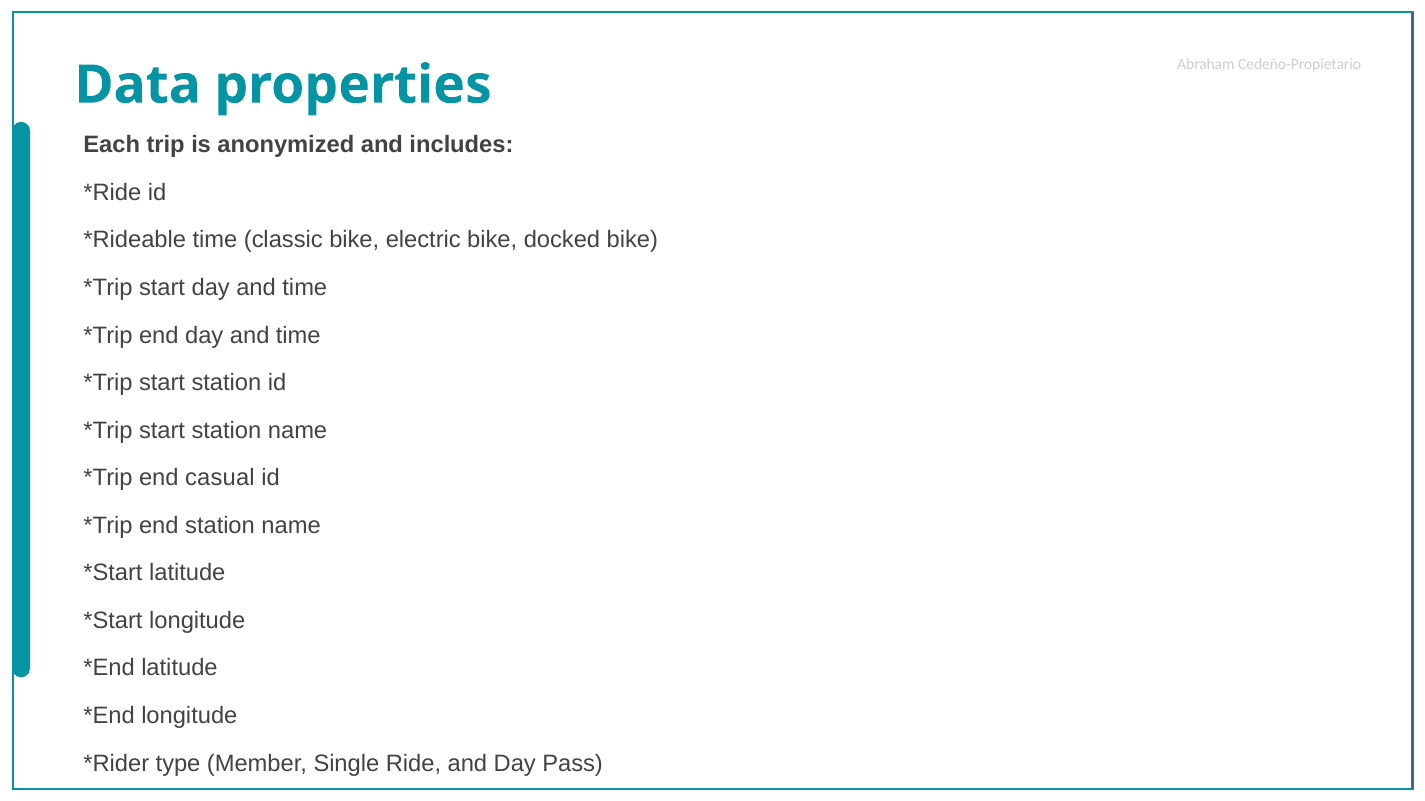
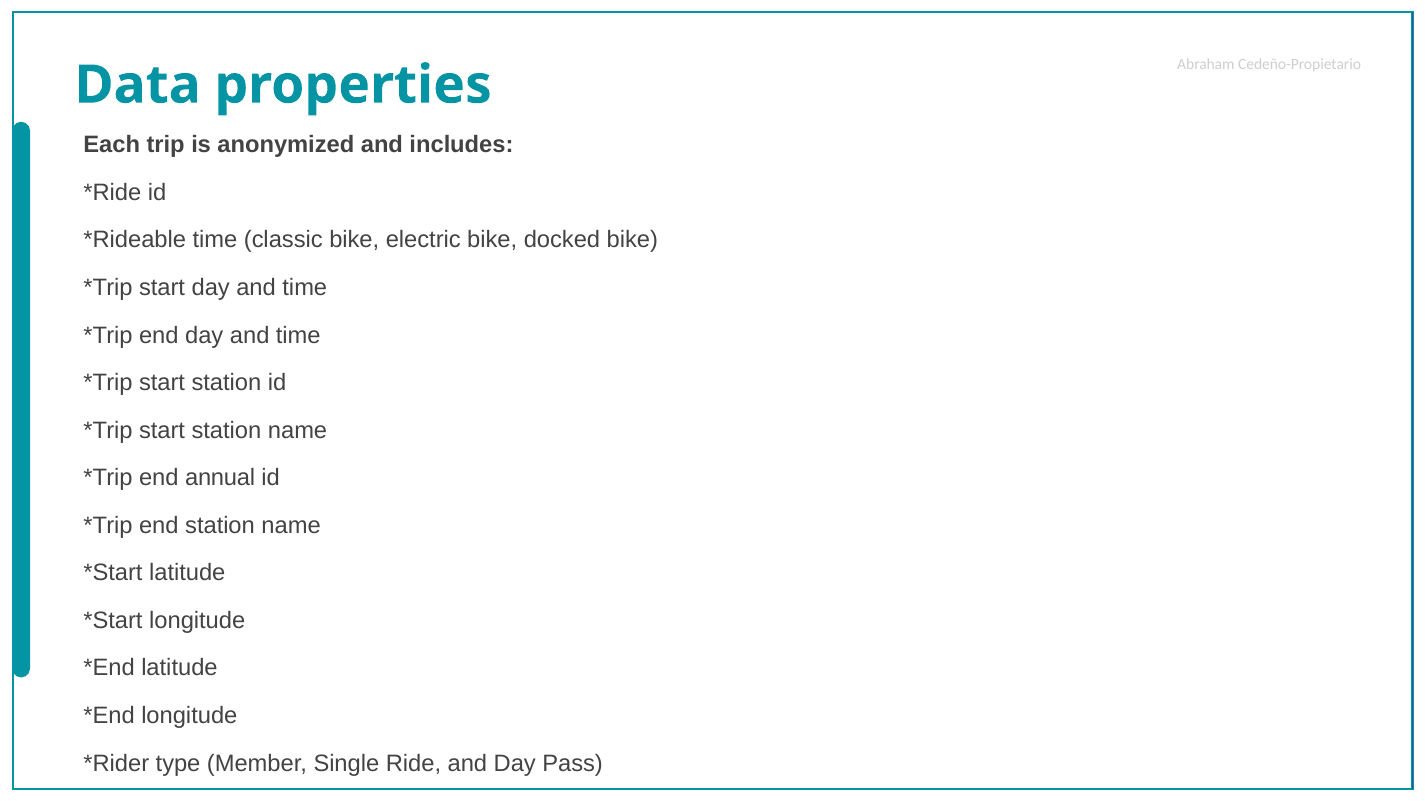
casual: casual -> annual (220, 478)
